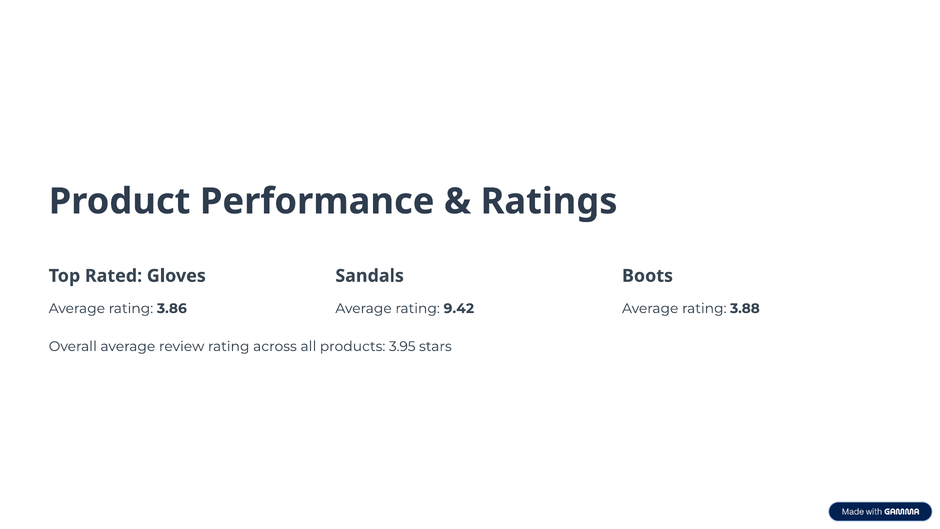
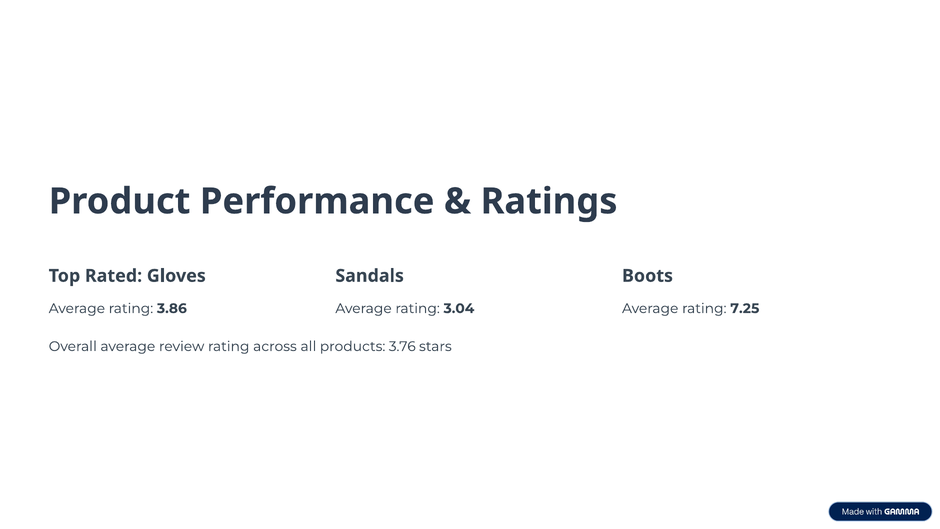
9.42: 9.42 -> 3.04 (459, 308)
3.88: 3.88 -> 7.25 (745, 308)
3.95: 3.95 -> 3.76 (402, 346)
